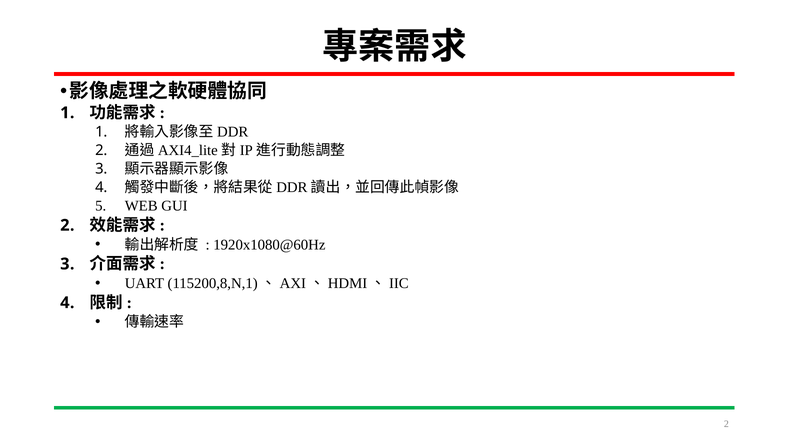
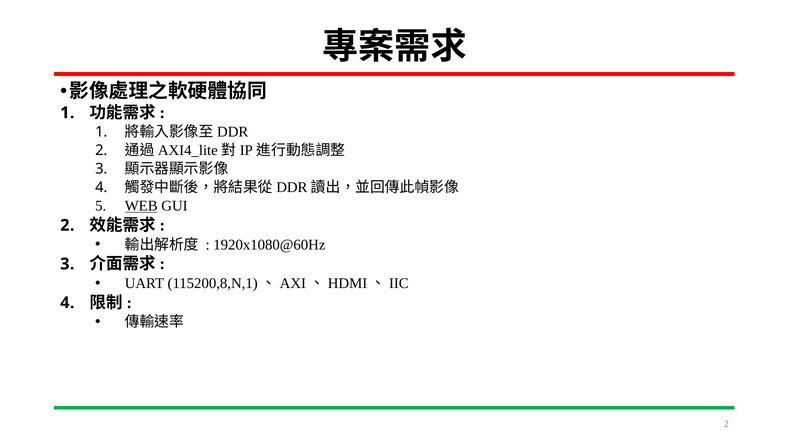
WEB underline: none -> present (141, 206)
